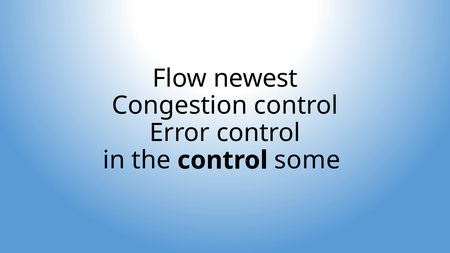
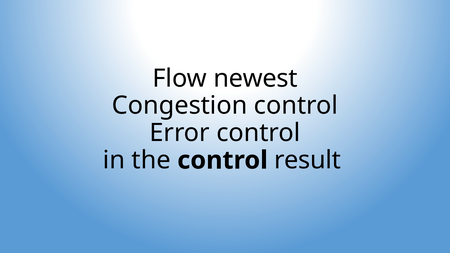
some: some -> result (308, 160)
